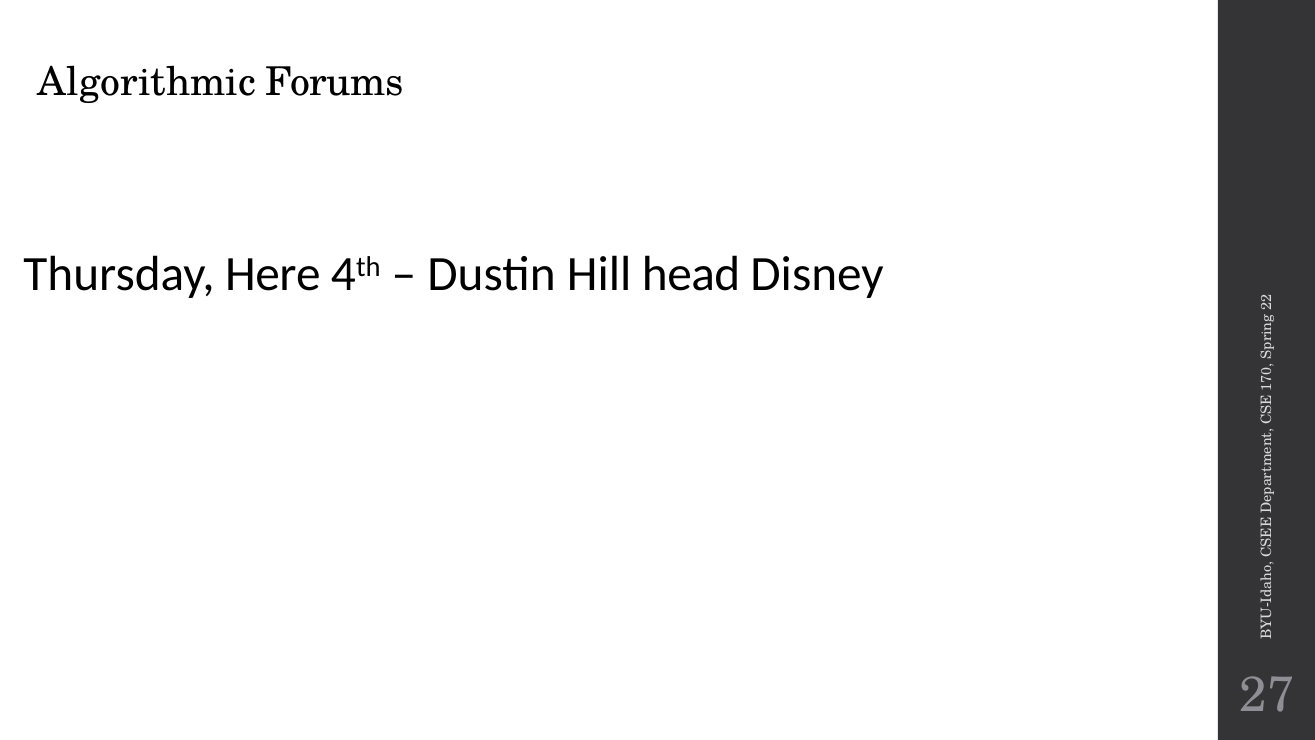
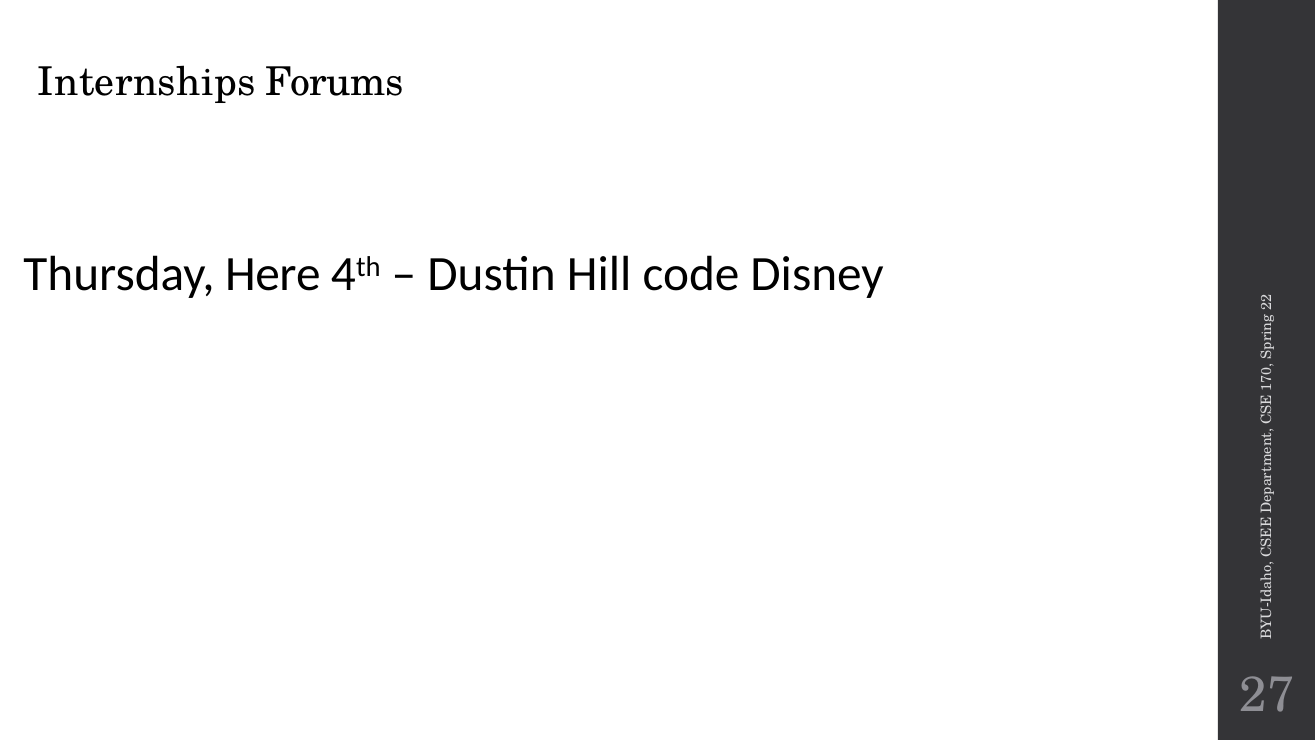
Algorithmic: Algorithmic -> Internships (147, 82)
head: head -> code (691, 274)
